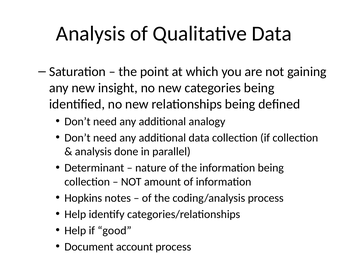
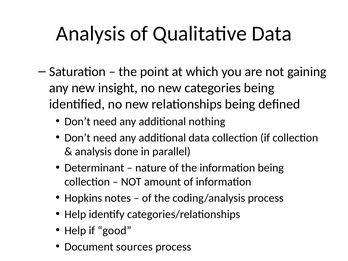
analogy: analogy -> nothing (207, 121)
account: account -> sources (134, 247)
